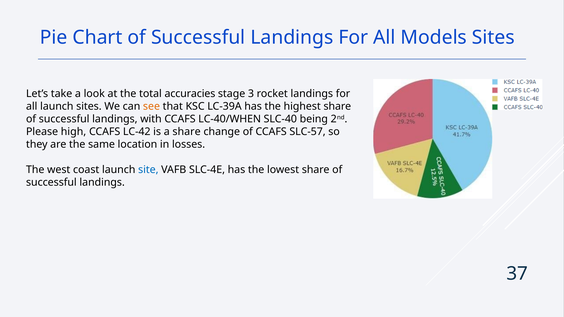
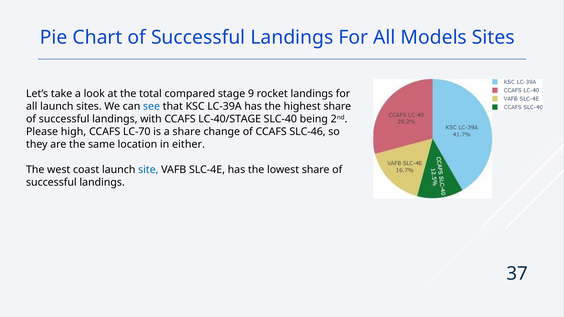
accuracies: accuracies -> compared (190, 94)
3: 3 -> 9 (251, 94)
see colour: orange -> blue (151, 106)
LC-40/WHEN: LC-40/WHEN -> LC-40/STAGE (230, 119)
LC-42: LC-42 -> LC-70 (137, 132)
SLC-57: SLC-57 -> SLC-46 (308, 132)
losses: losses -> either (189, 145)
